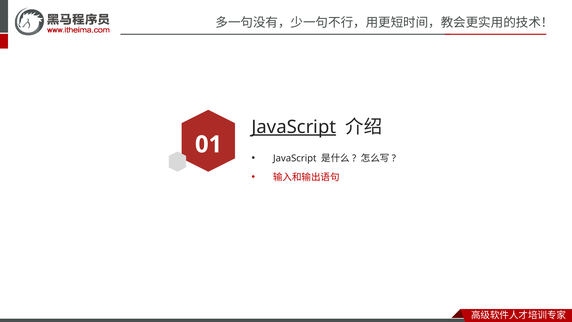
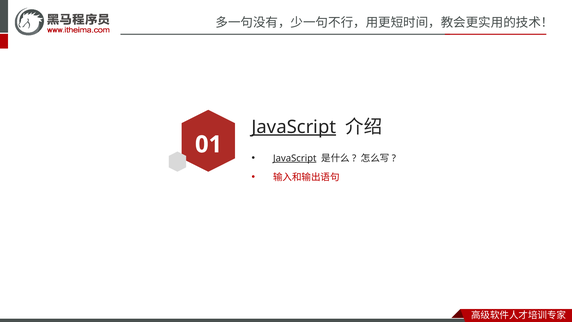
JavaScript underline: none -> present (295, 158)
